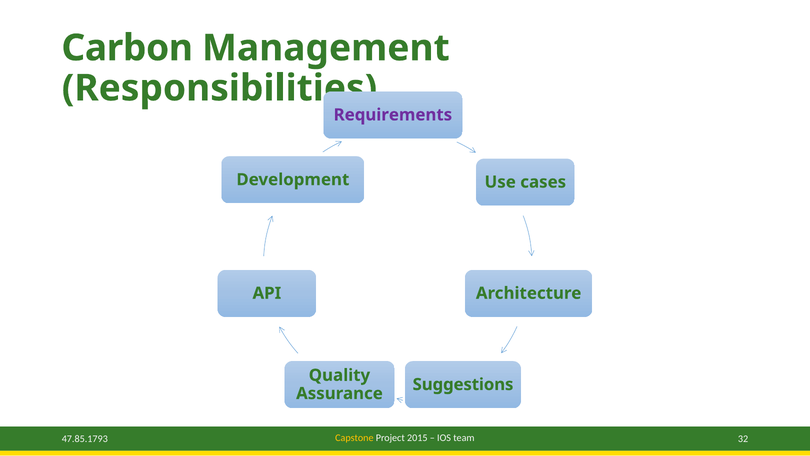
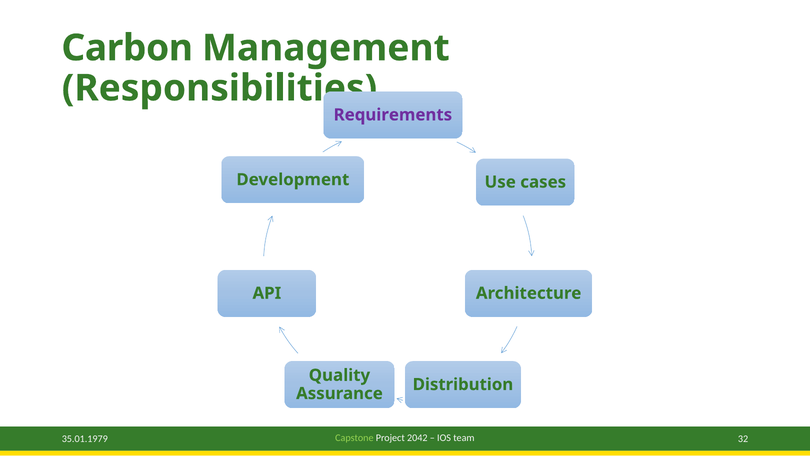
Suggestions: Suggestions -> Distribution (463, 384)
Capstone colour: yellow -> light green (354, 437)
2015: 2015 -> 2042 (417, 437)
47.85.1793: 47.85.1793 -> 35.01.1979 (85, 439)
